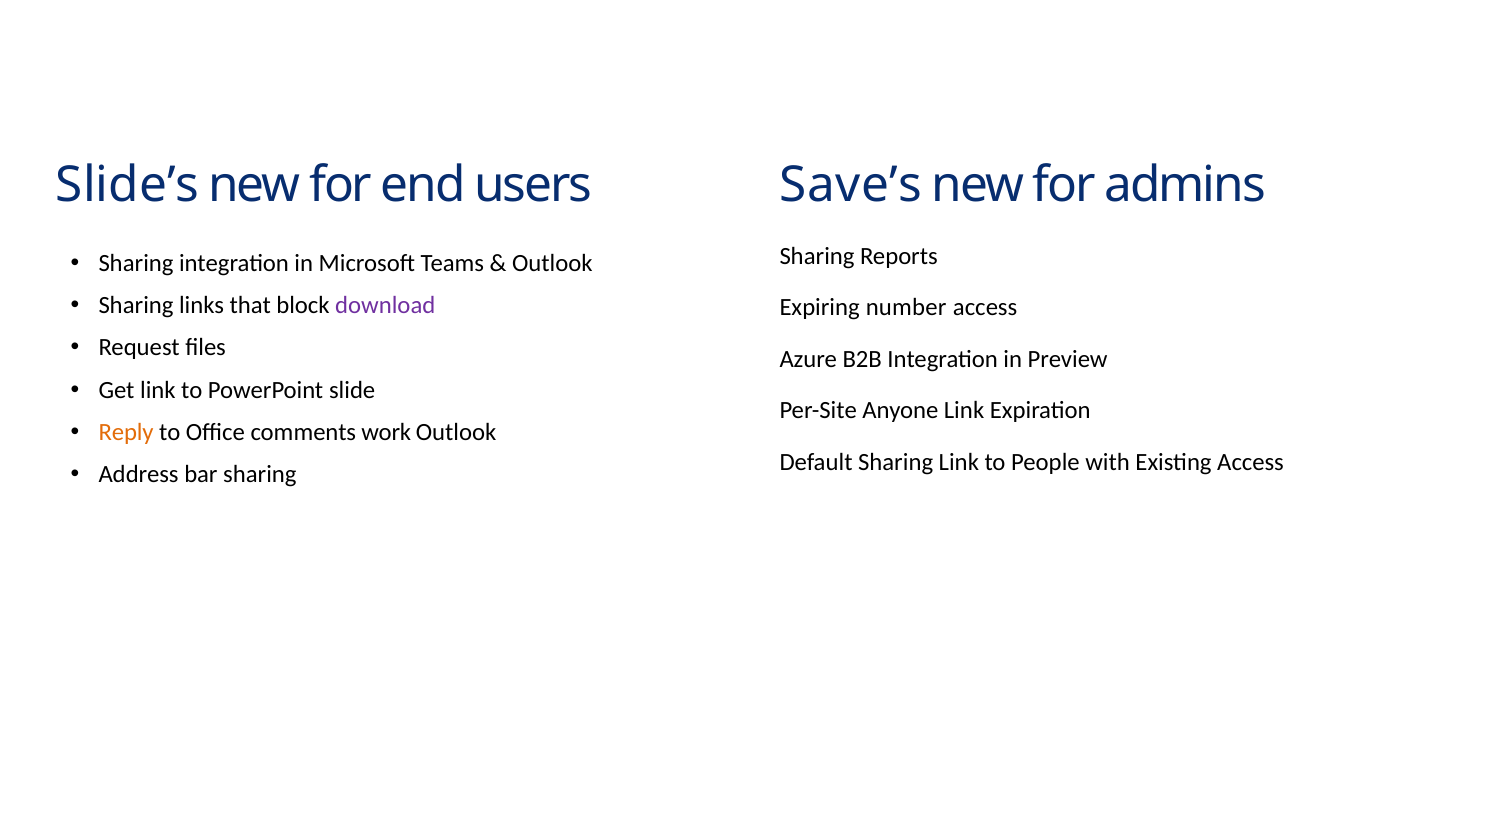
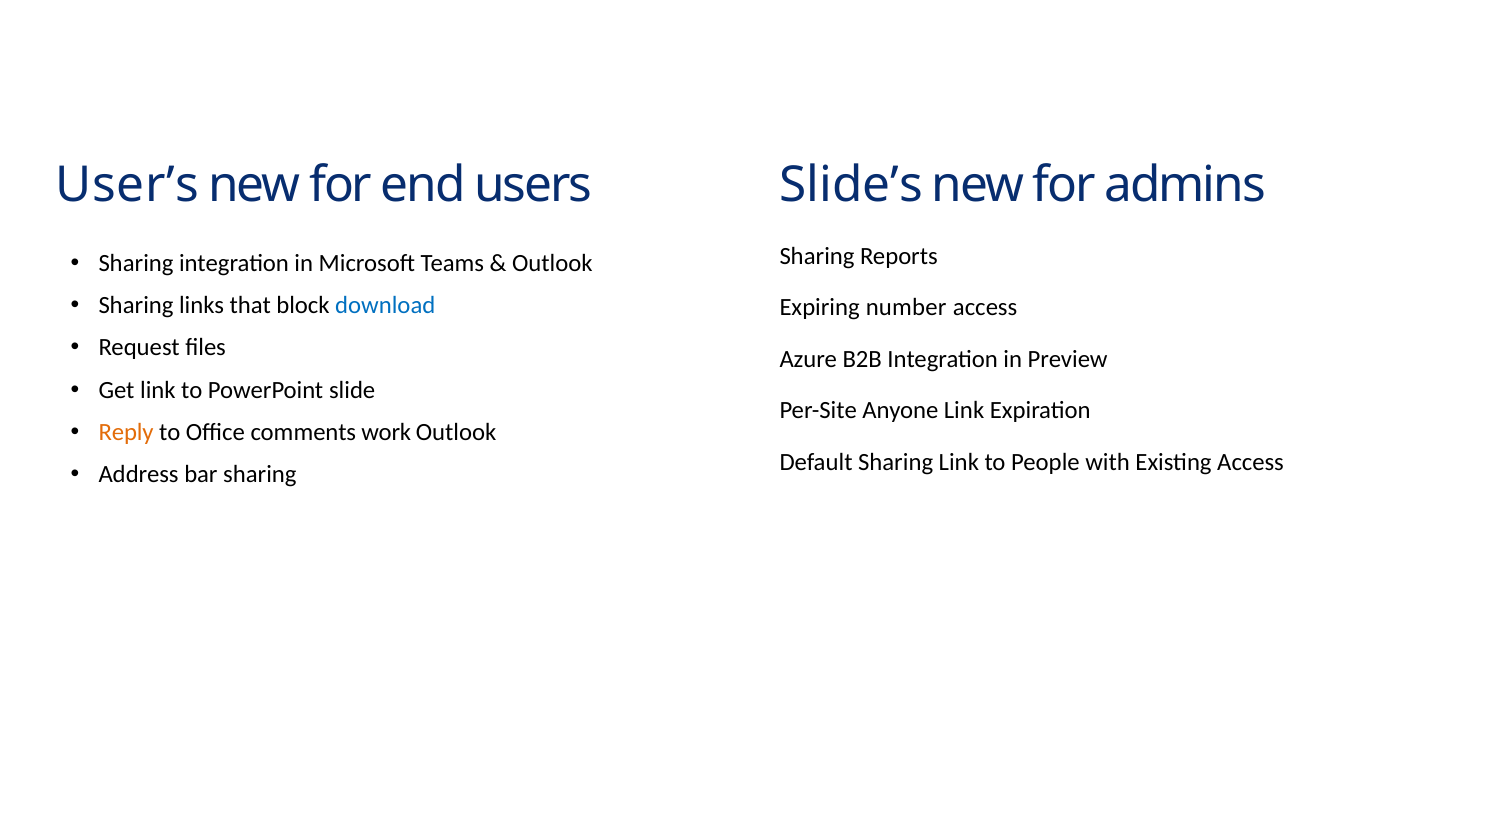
Slide’s: Slide’s -> User’s (127, 185)
Save’s: Save’s -> Slide’s (851, 185)
download colour: purple -> blue (385, 305)
